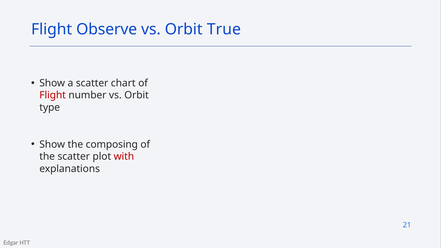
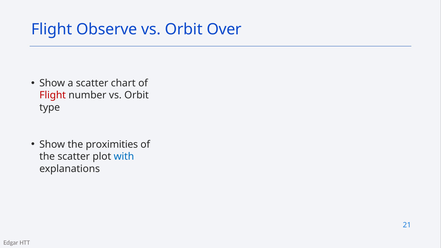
True: True -> Over (224, 29)
composing: composing -> proximities (112, 145)
with colour: red -> blue (124, 157)
